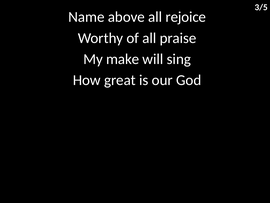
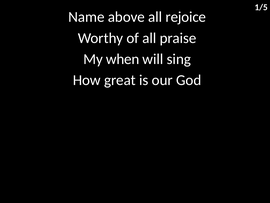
3/5: 3/5 -> 1/5 (261, 7)
make: make -> when (123, 59)
